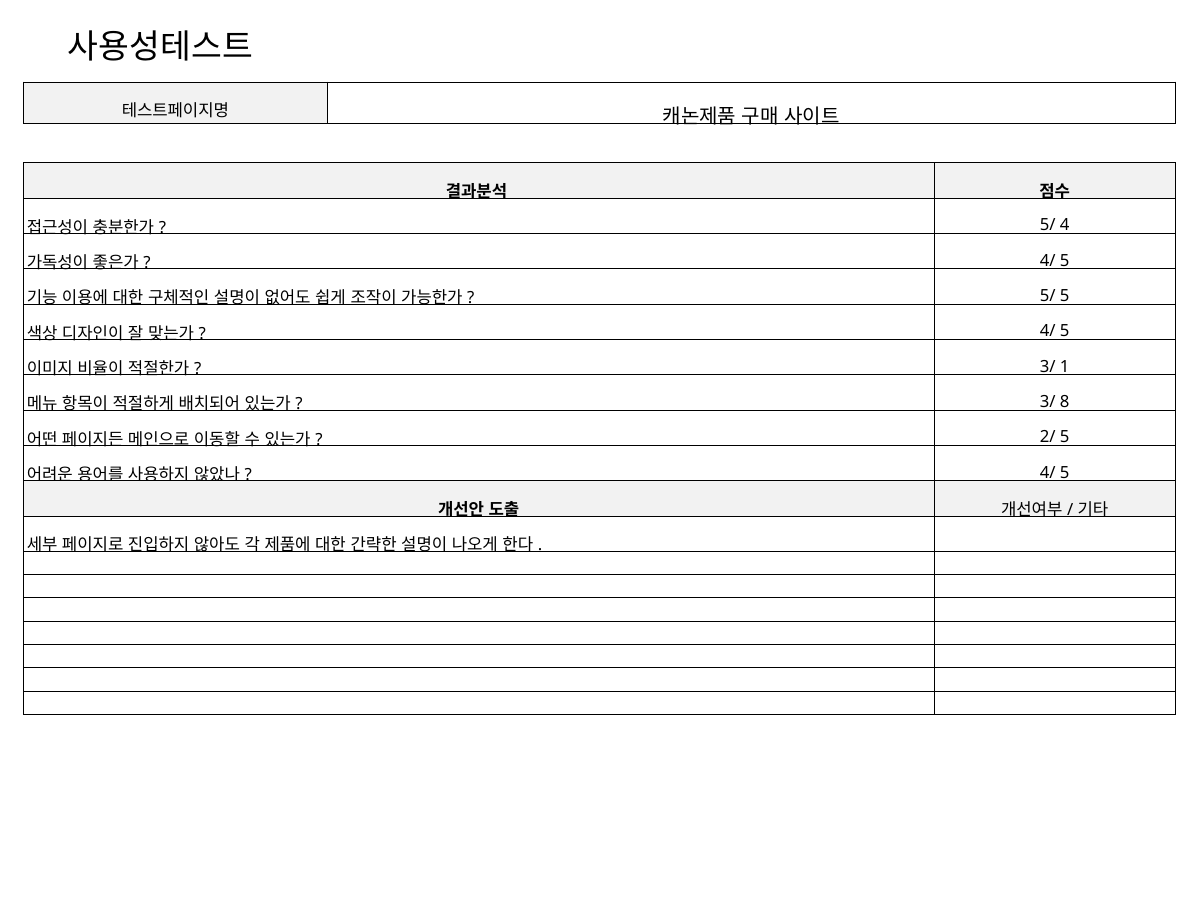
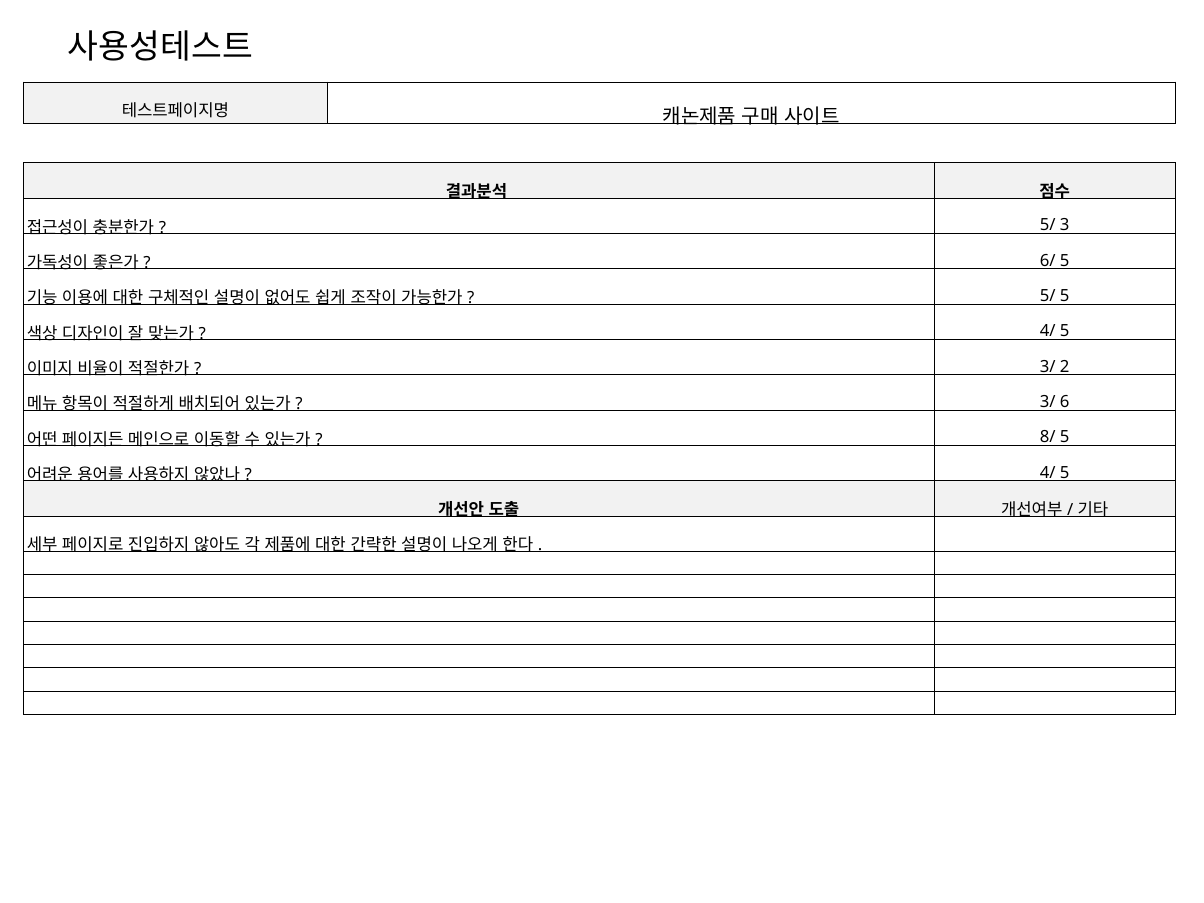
4: 4 -> 3 (1065, 225)
4/: 4/ -> 6/ (1048, 261)
1: 1 -> 2 (1065, 367)
8: 8 -> 6 (1065, 402)
2/: 2/ -> 8/ (1048, 437)
